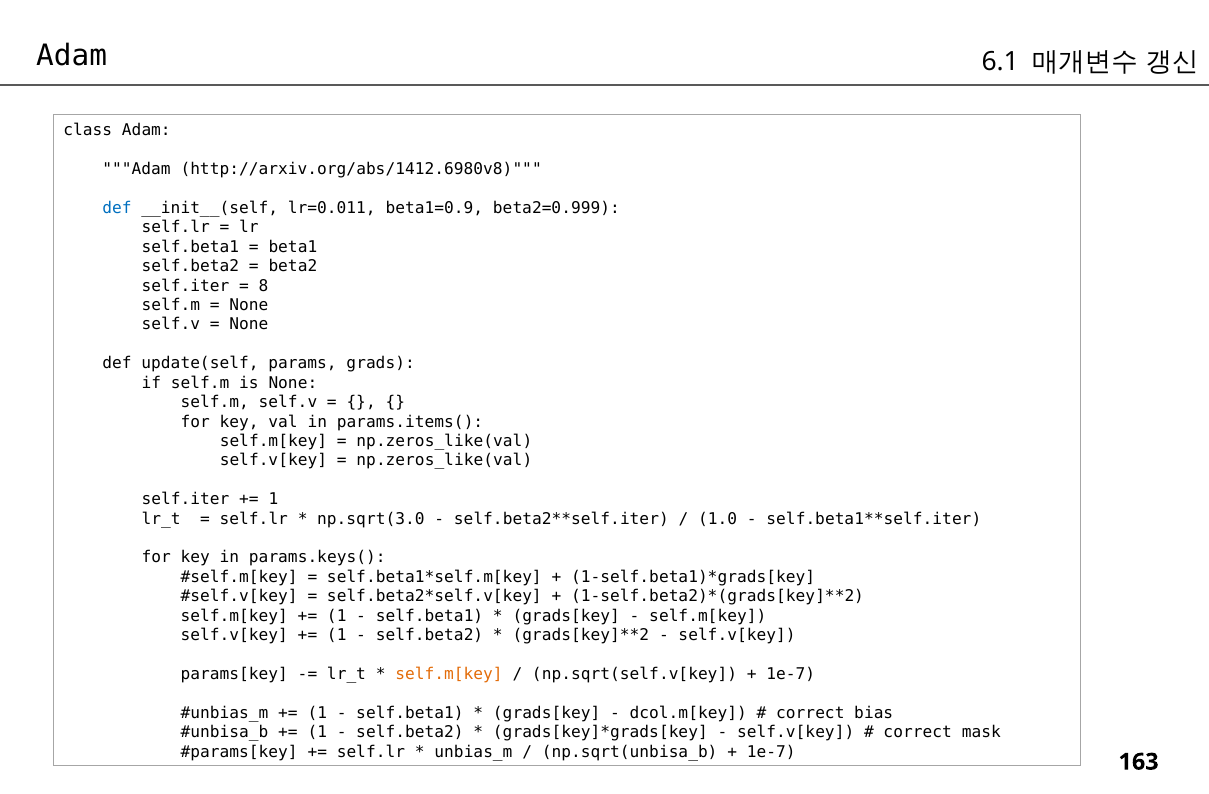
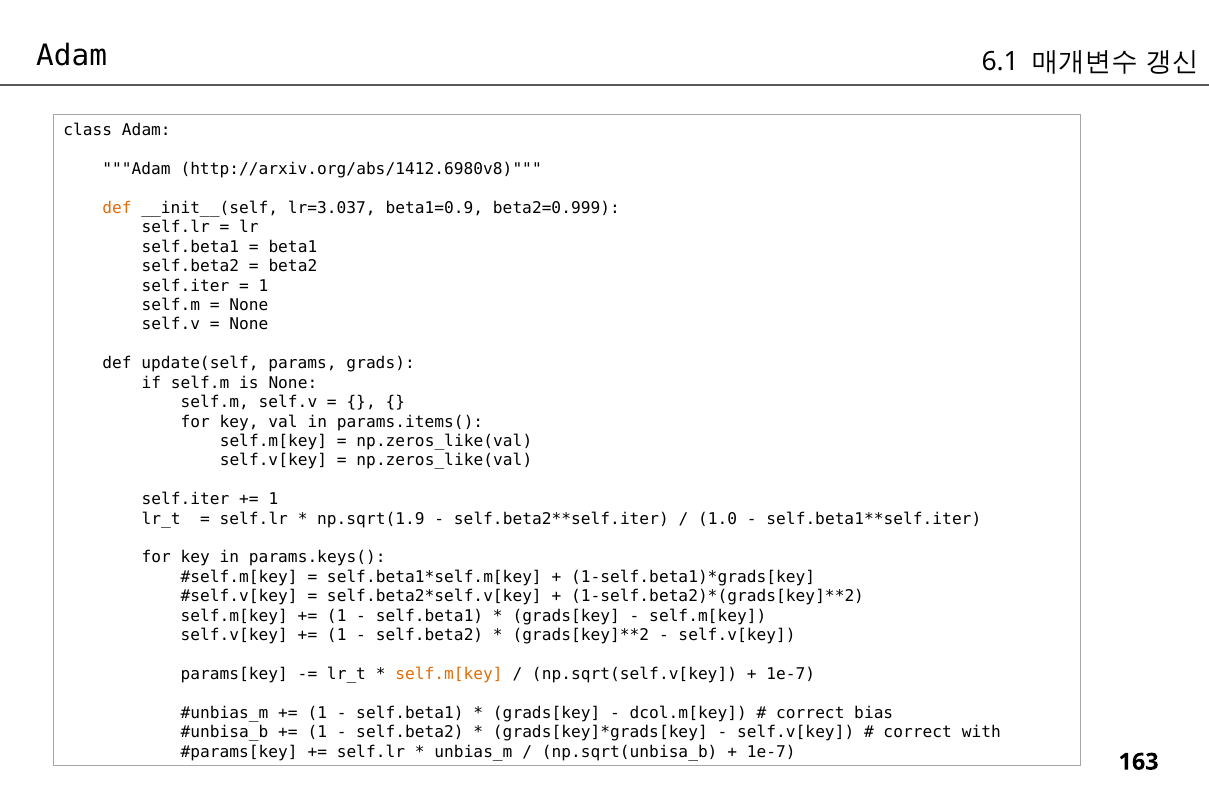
def colour: blue -> orange (117, 208)
lr=0.011: lr=0.011 -> lr=3.037 (332, 208)
8: 8 -> 1 (264, 286)
np.sqrt(3.0: np.sqrt(3.0 -> np.sqrt(1.9 (371, 519)
mask: mask -> with (981, 733)
